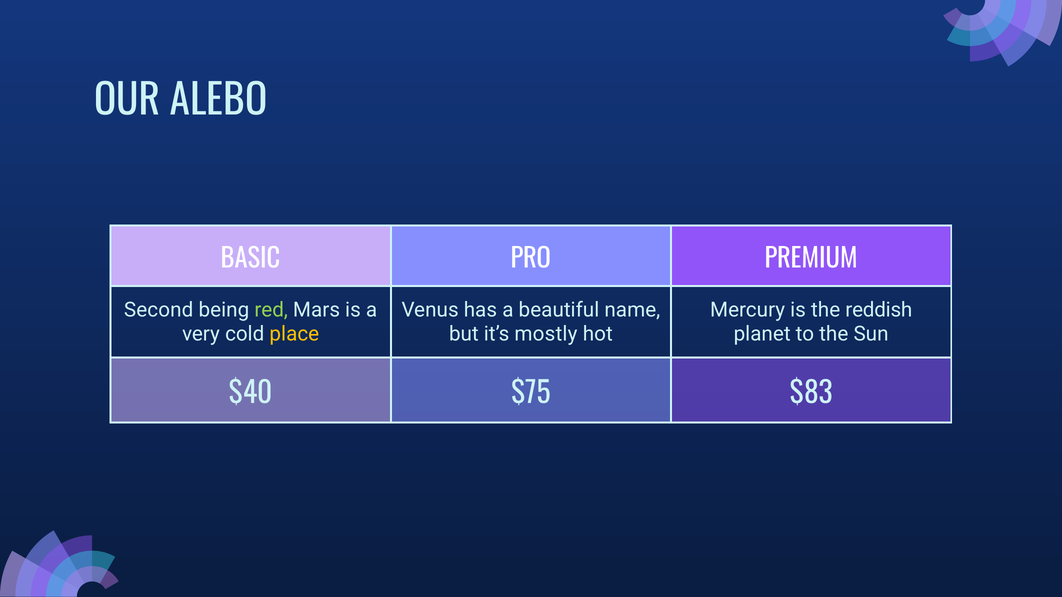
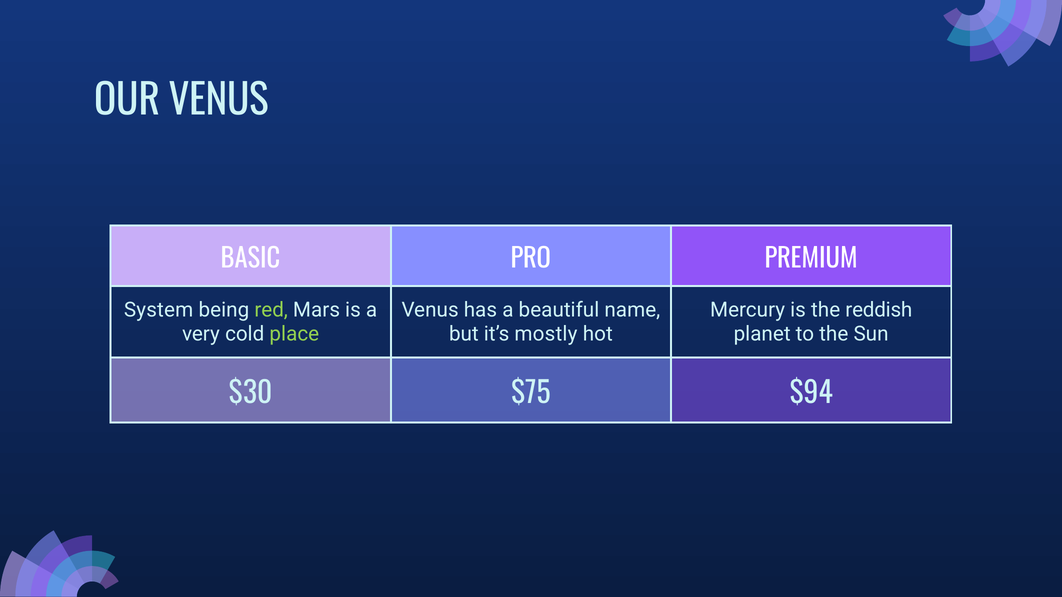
OUR ALEBO: ALEBO -> VENUS (219, 101)
Second: Second -> System (159, 310)
place colour: yellow -> light green (294, 334)
$40: $40 -> $30 (251, 394)
$83: $83 -> $94 (811, 394)
